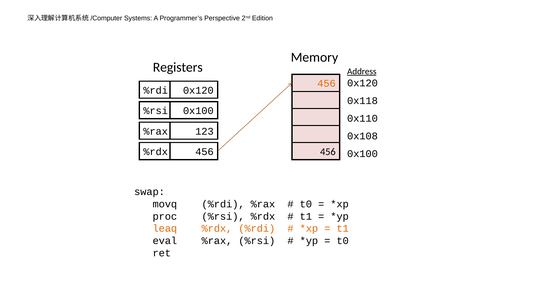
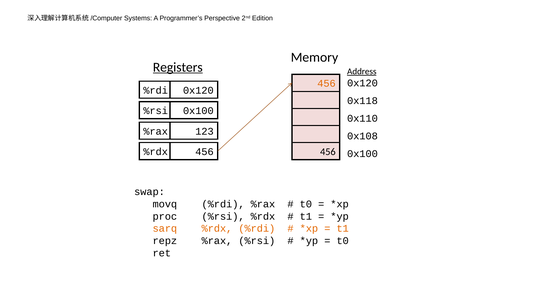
Registers underline: none -> present (178, 67)
leaq: leaq -> sarq (165, 228)
eval: eval -> repz (165, 241)
